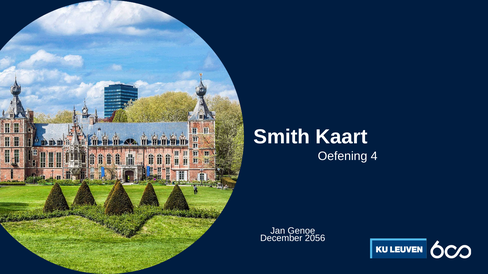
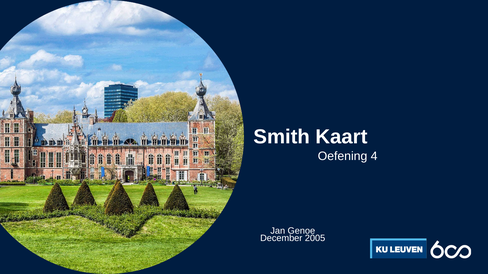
2056: 2056 -> 2005 (315, 238)
